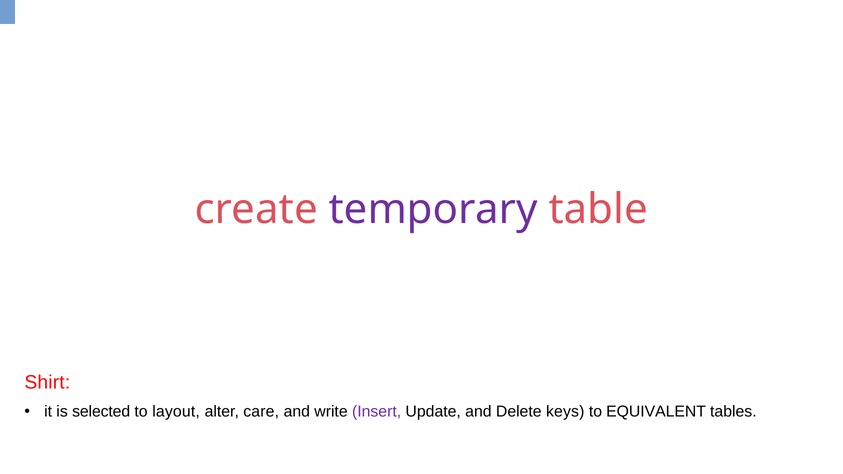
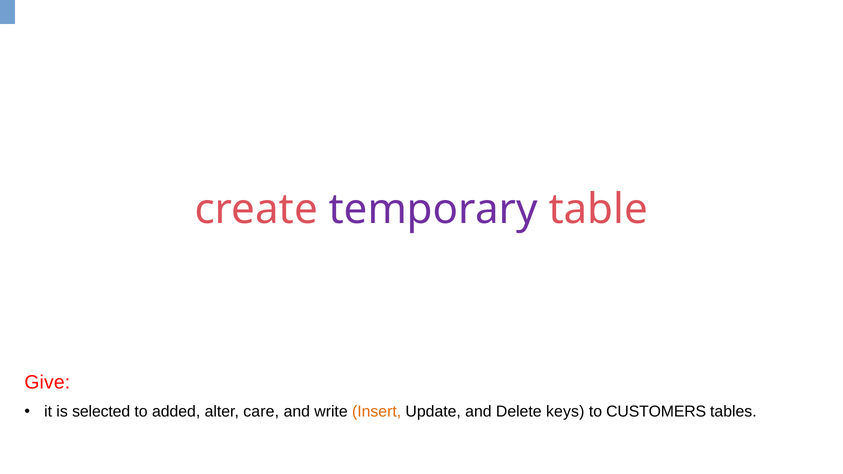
Shirt: Shirt -> Give (47, 383)
layout: layout -> added (176, 412)
Insert colour: purple -> orange (377, 412)
EQUIVALENT: EQUIVALENT -> CUSTOMERS (656, 412)
